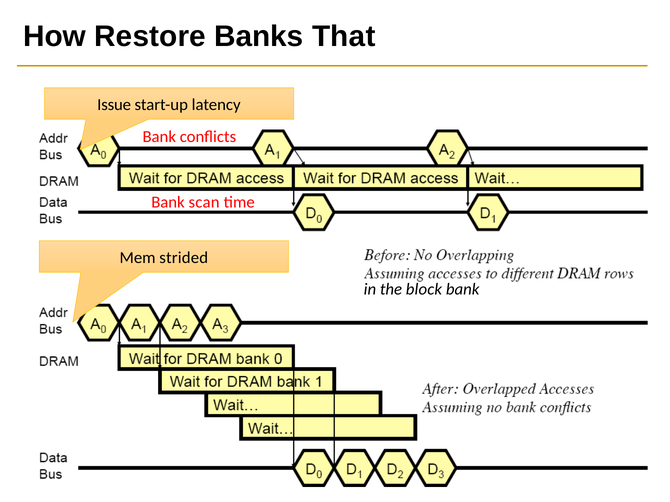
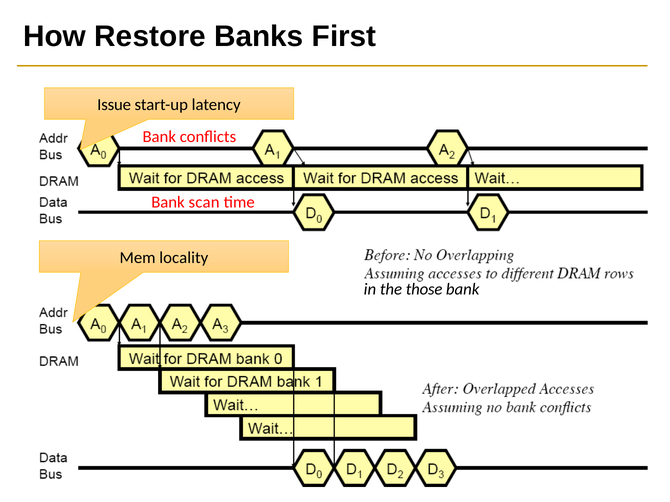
That: That -> First (344, 36)
strided: strided -> locality (184, 258)
block: block -> those (424, 290)
